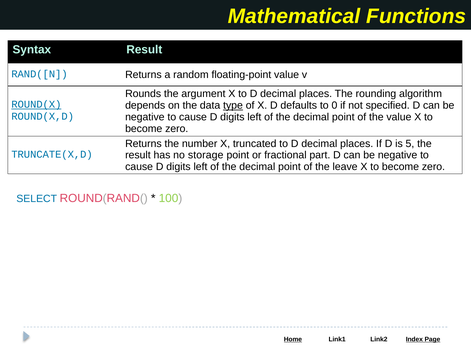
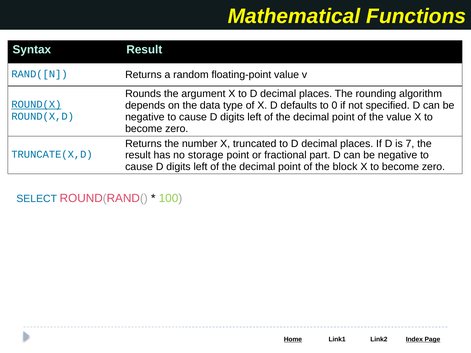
type underline: present -> none (233, 106)
5: 5 -> 7 (410, 144)
leave: leave -> block (345, 167)
